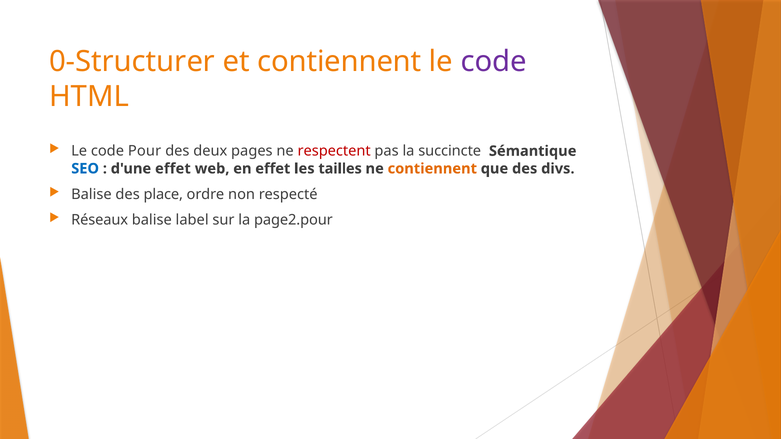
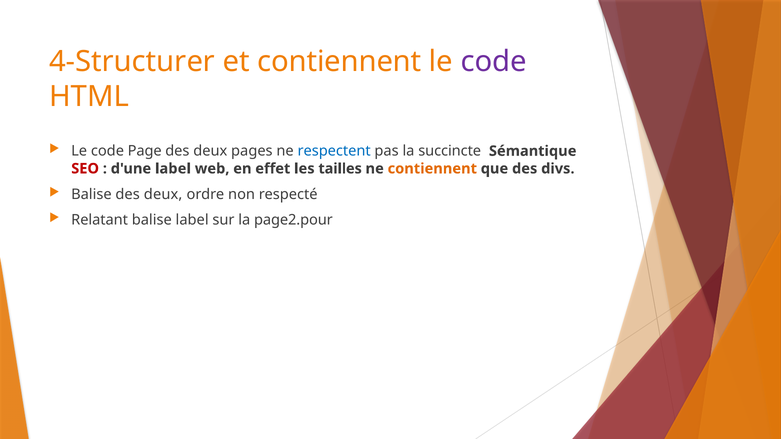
0-Structurer: 0-Structurer -> 4-Structurer (132, 62)
Pour: Pour -> Page (145, 151)
respectent colour: red -> blue (334, 151)
SEO colour: blue -> red (85, 169)
d'une effet: effet -> label (173, 169)
Balise des place: place -> deux (163, 194)
Réseaux: Réseaux -> Relatant (100, 220)
